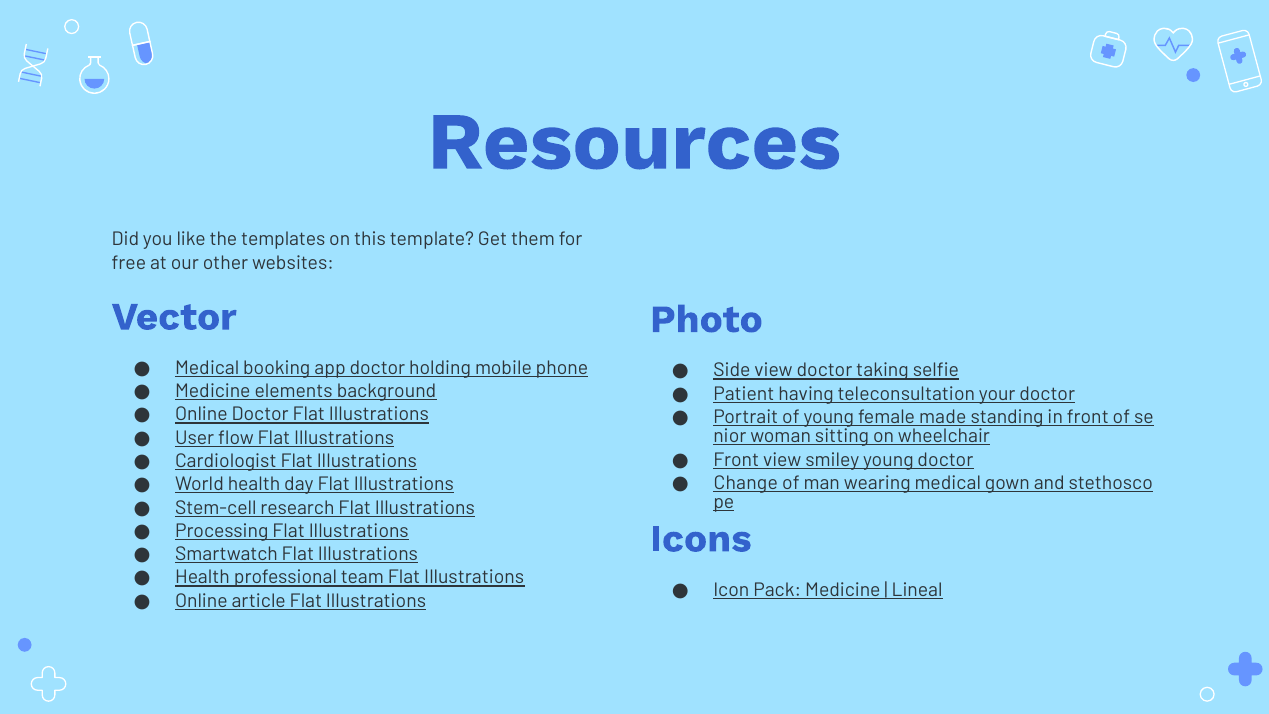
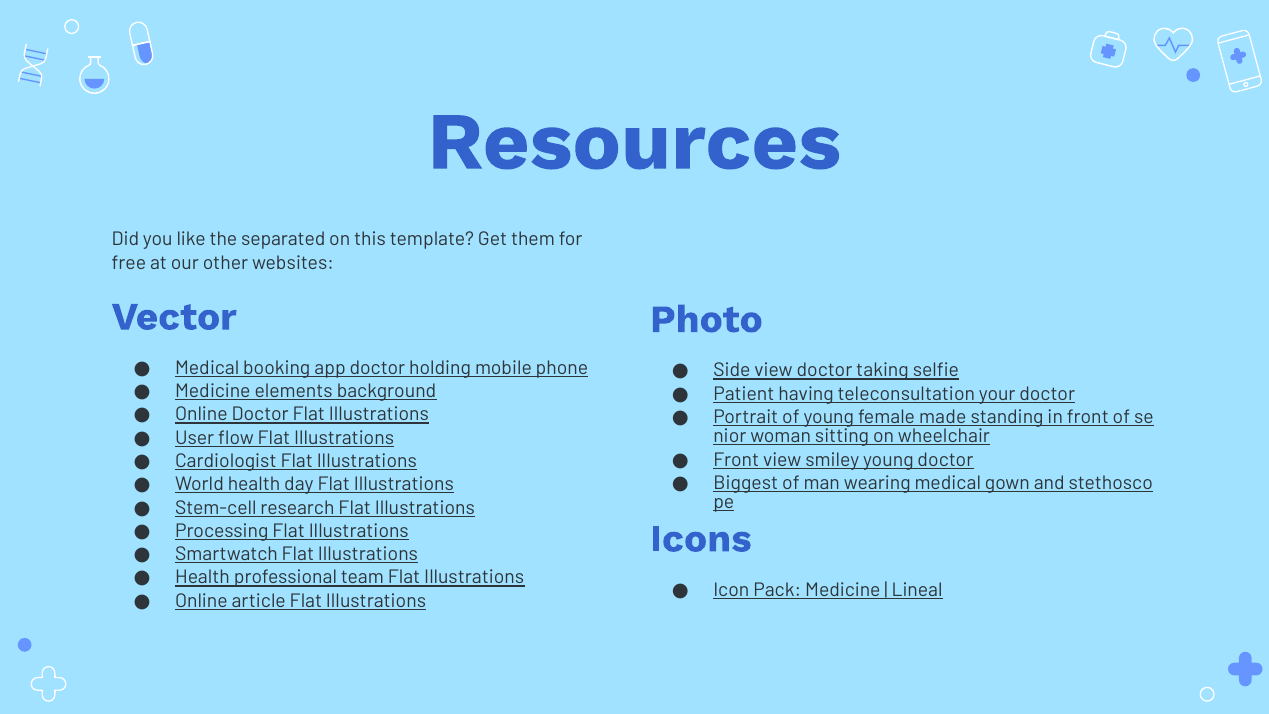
templates: templates -> separated (283, 240)
Change: Change -> Biggest (746, 483)
